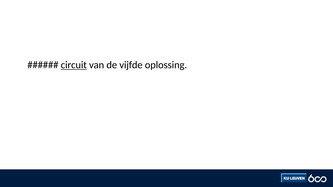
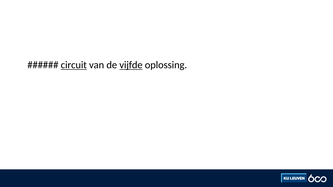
vijfde underline: none -> present (131, 65)
